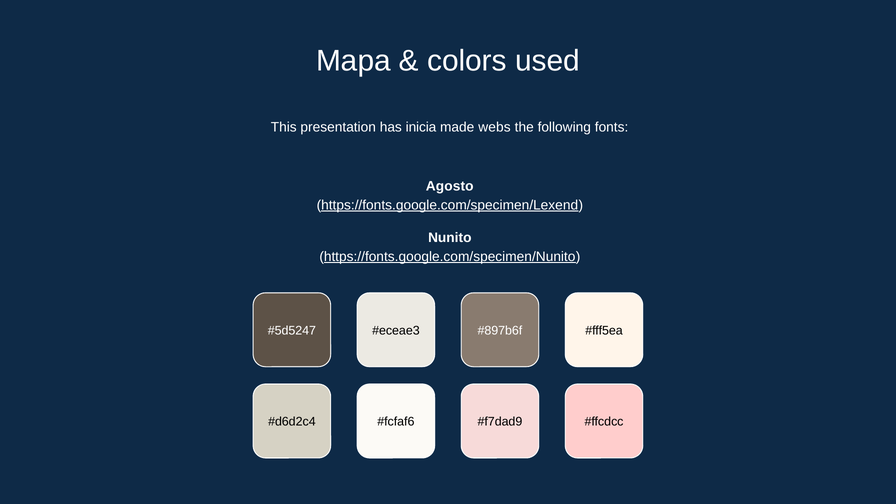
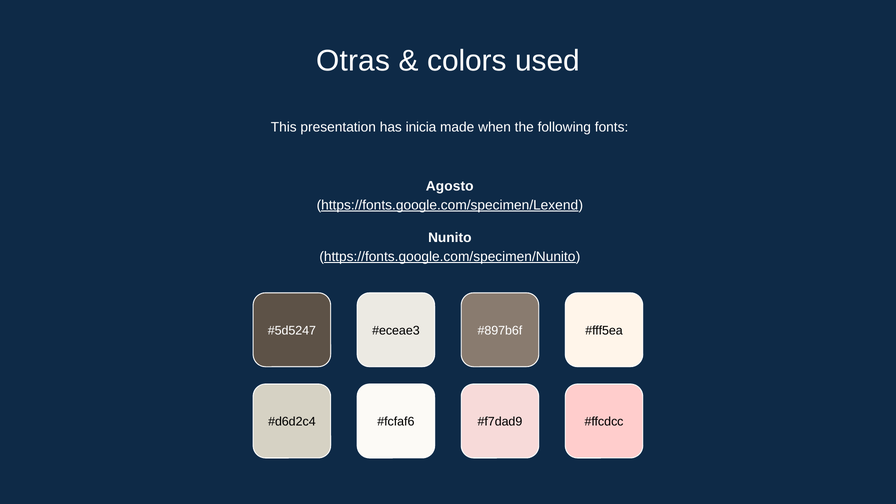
Mapa: Mapa -> Otras (353, 61)
webs: webs -> when (495, 127)
